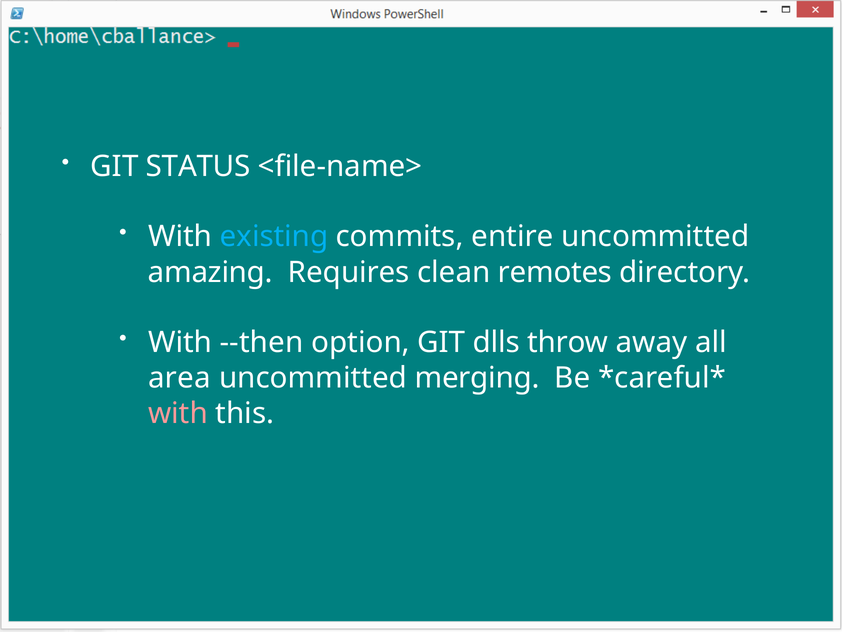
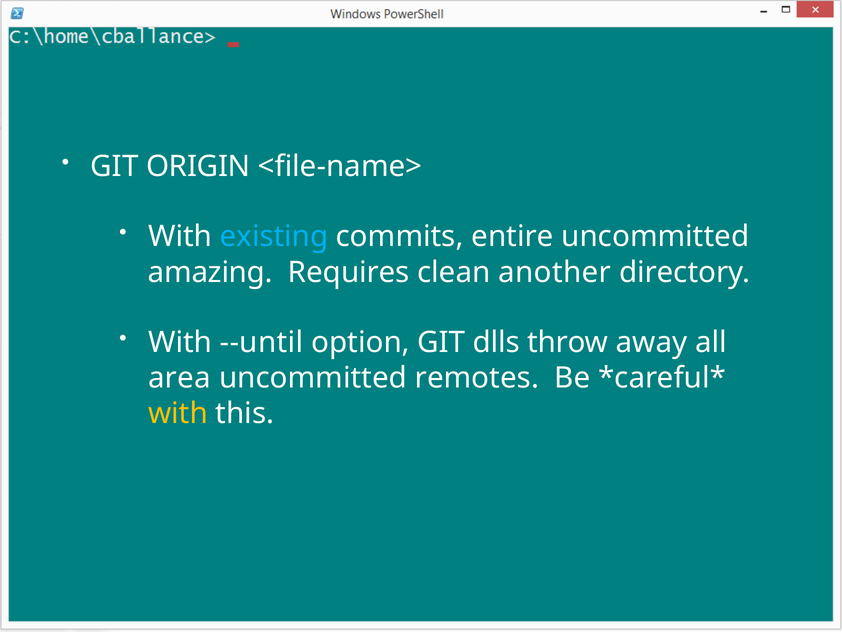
STATUS: STATUS -> ORIGIN (198, 166)
remotes: remotes -> another (555, 272)
--then: --then -> --until (262, 342)
merging: merging -> remotes (477, 378)
with colour: pink -> yellow (178, 413)
